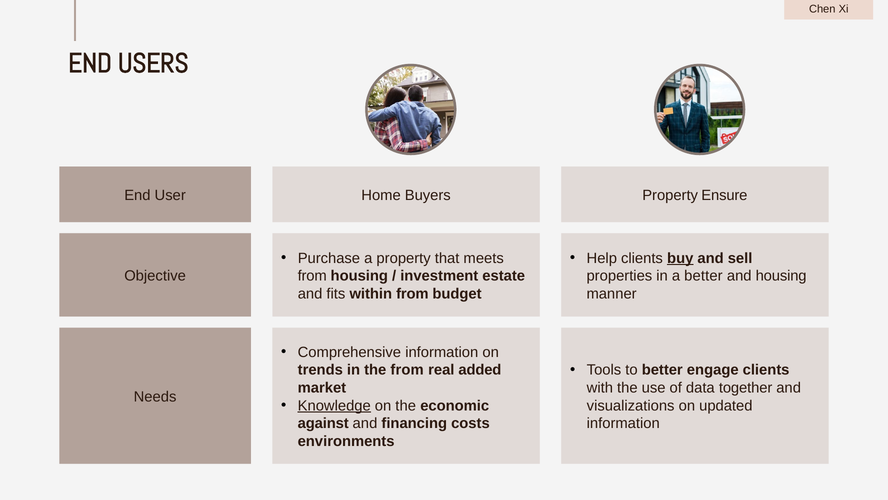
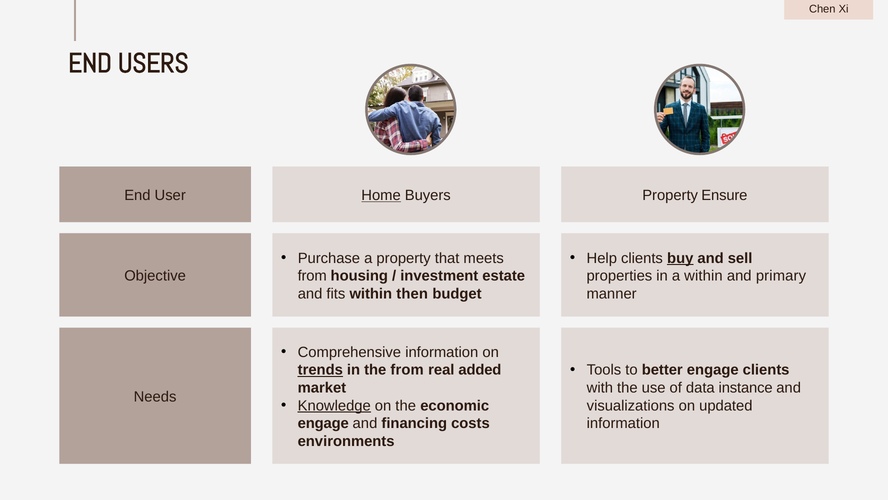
Home underline: none -> present (381, 195)
a better: better -> within (703, 276)
and housing: housing -> primary (781, 276)
within from: from -> then (412, 293)
trends underline: none -> present (320, 370)
together: together -> instance (746, 387)
against: against -> engage (323, 423)
